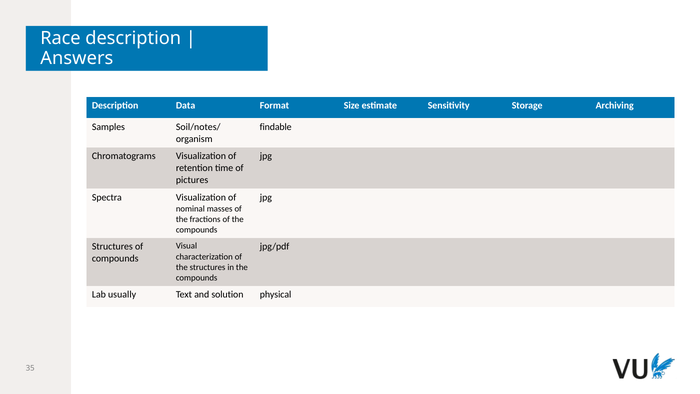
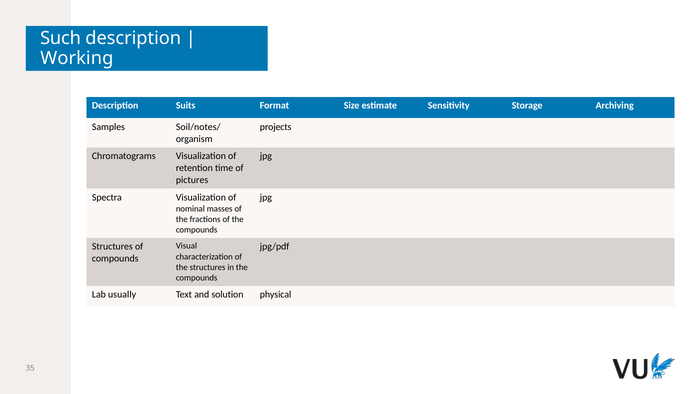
Race: Race -> Such (61, 38)
Answers: Answers -> Working (77, 58)
Data: Data -> Suits (186, 106)
findable: findable -> projects (276, 127)
